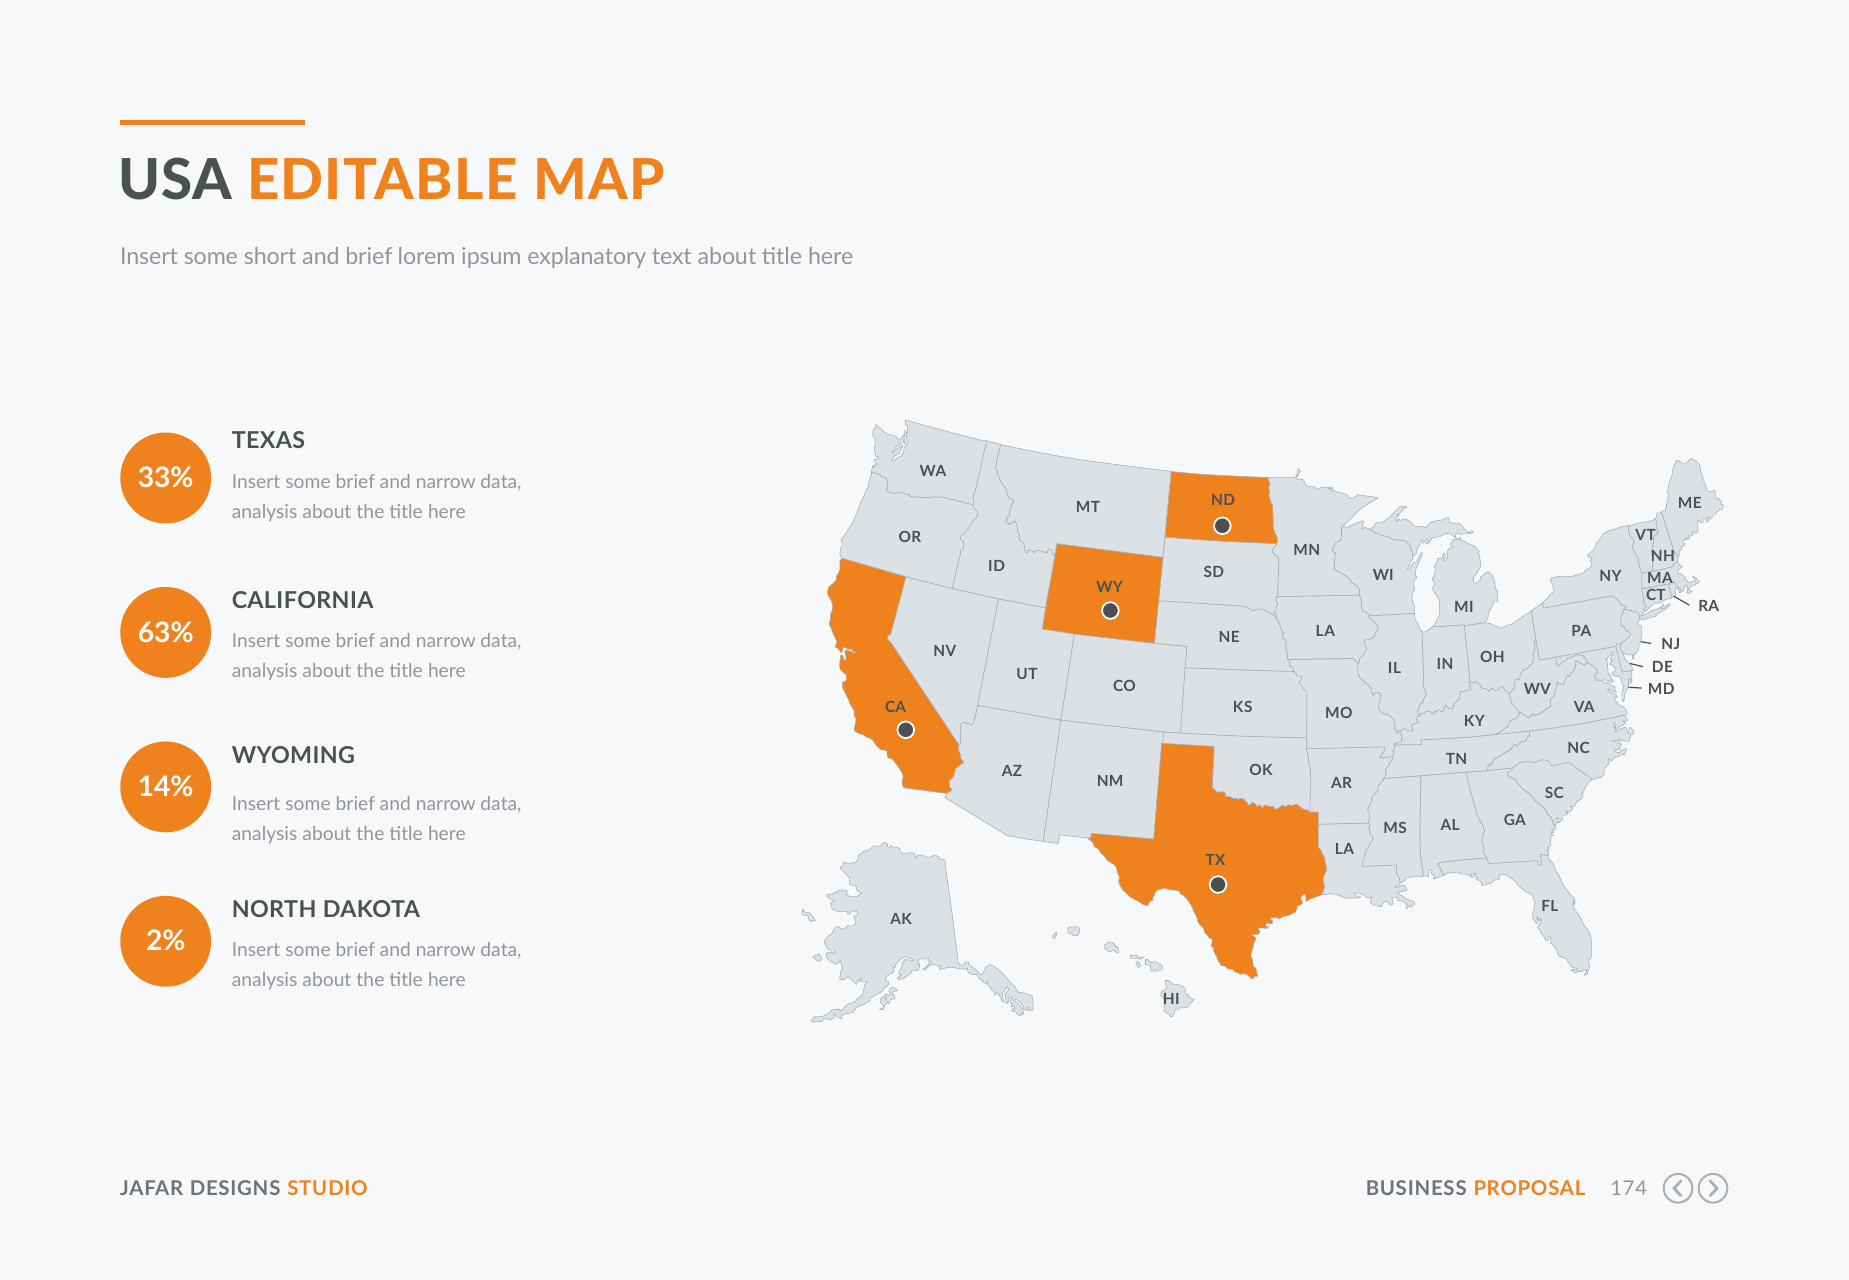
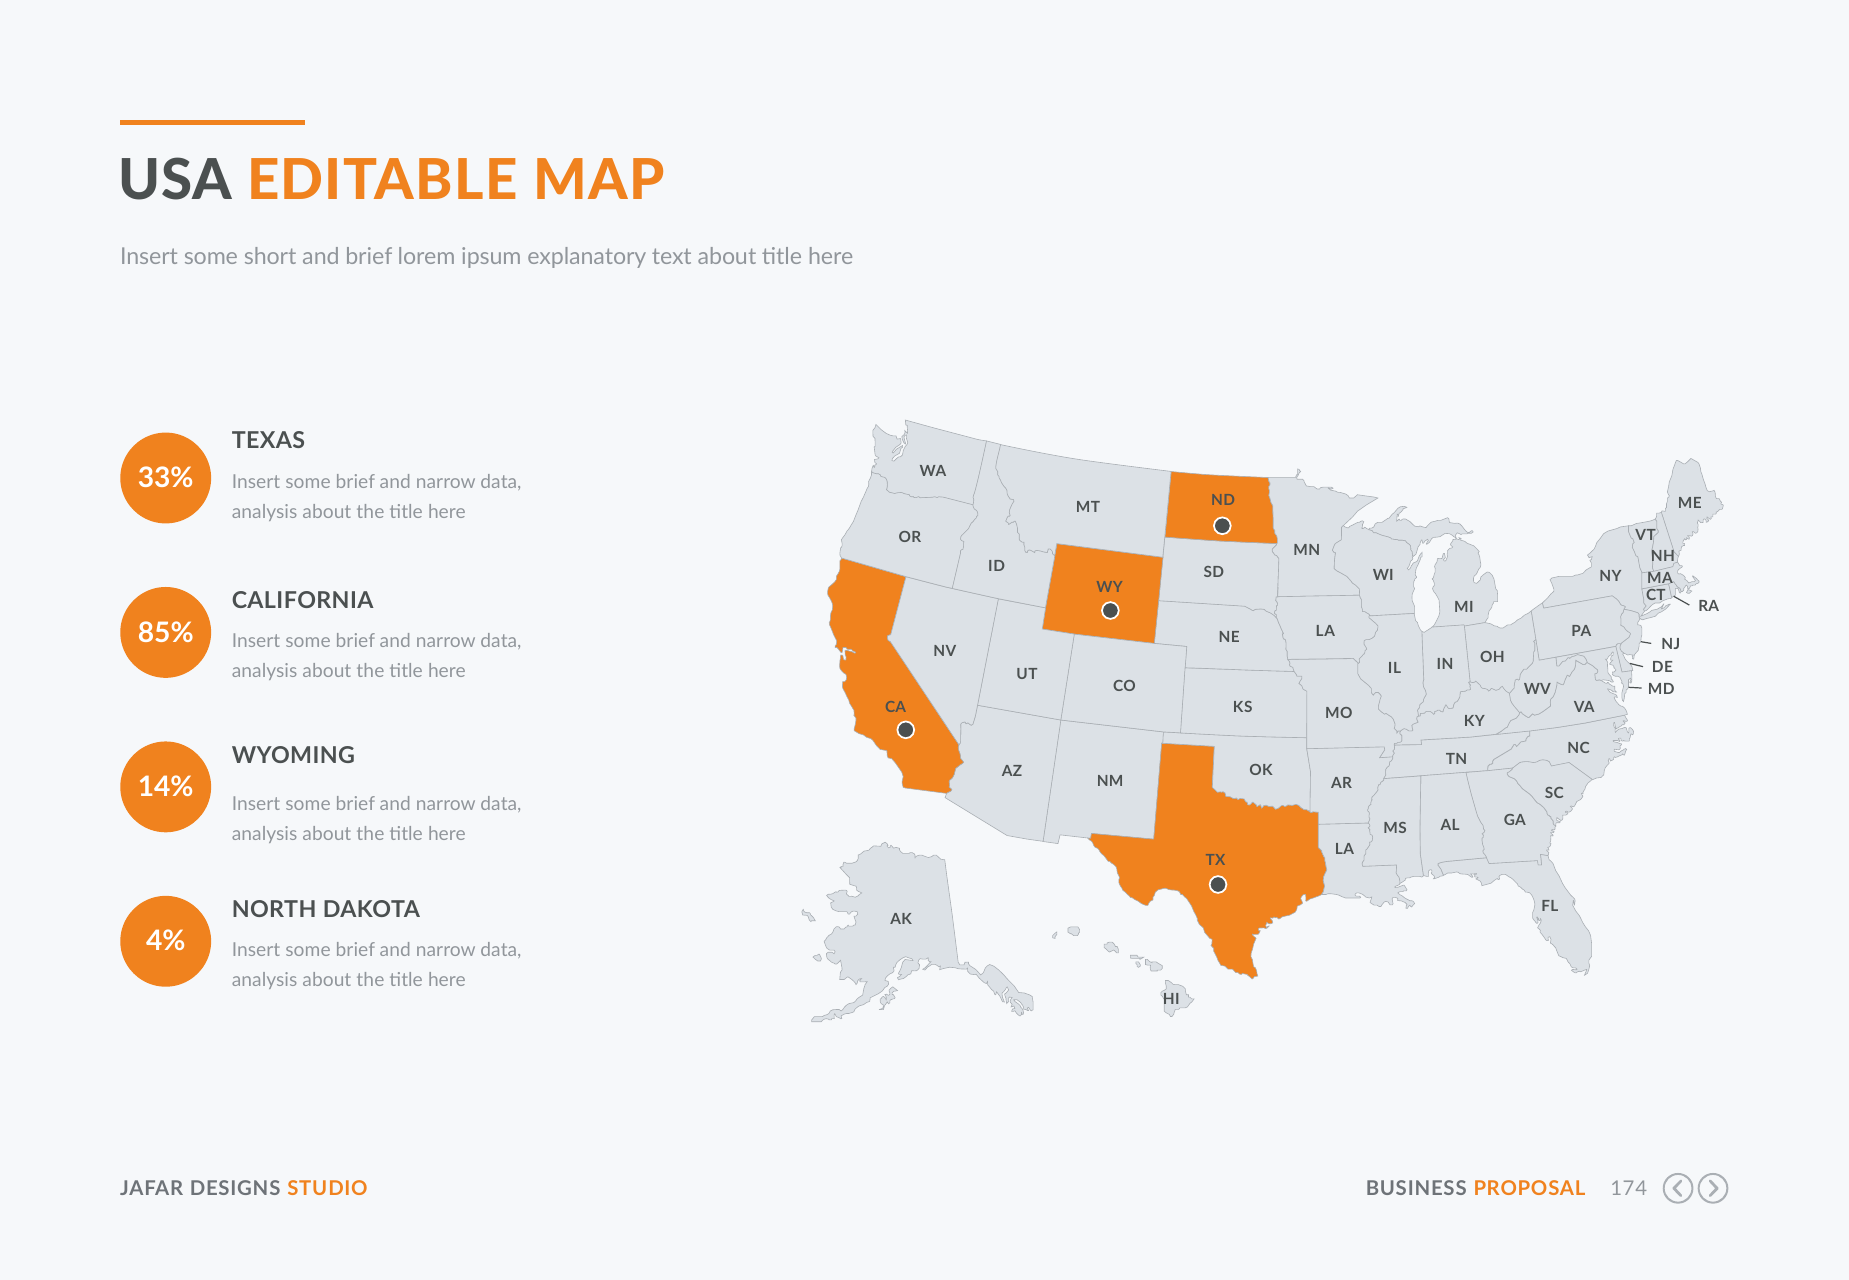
63%: 63% -> 85% (166, 633)
2%: 2% -> 4% (166, 942)
